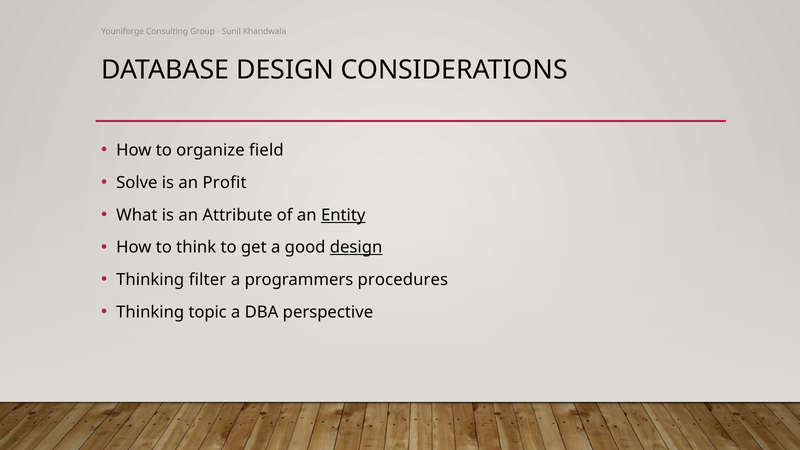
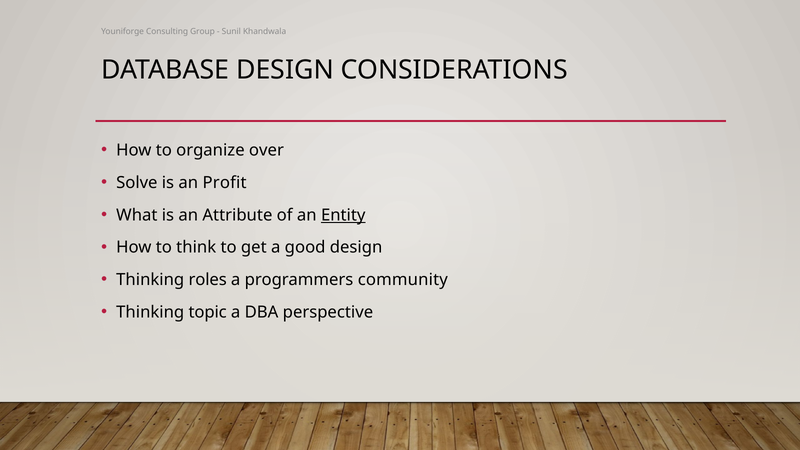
field: field -> over (266, 150)
design underline: present -> none (356, 247)
filter: filter -> roles (208, 280)
procedures: procedures -> community (403, 280)
